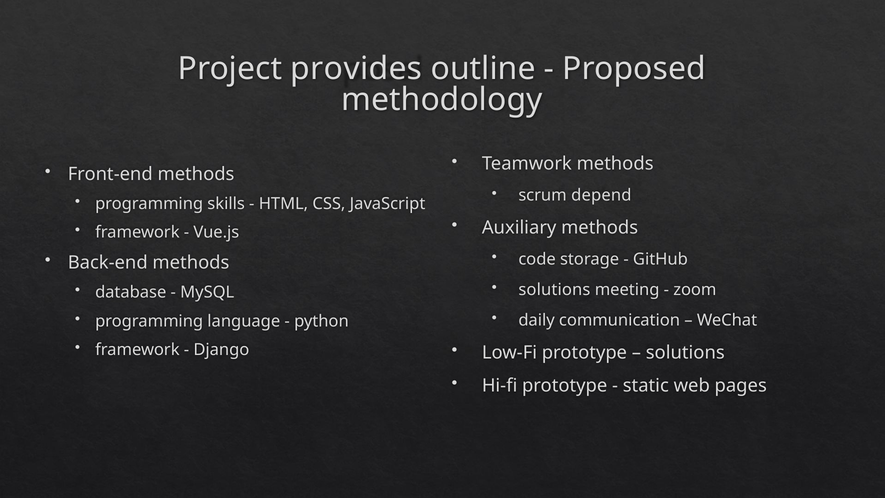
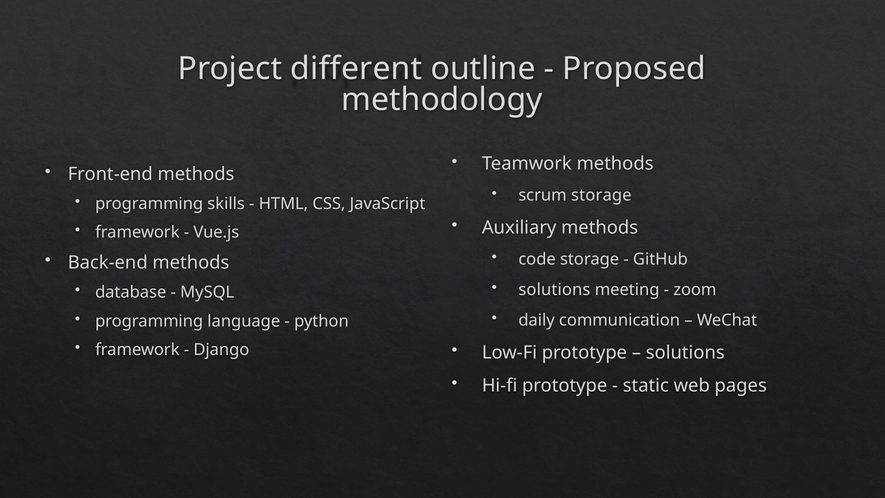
provides: provides -> different (356, 69)
scrum depend: depend -> storage (601, 195)
